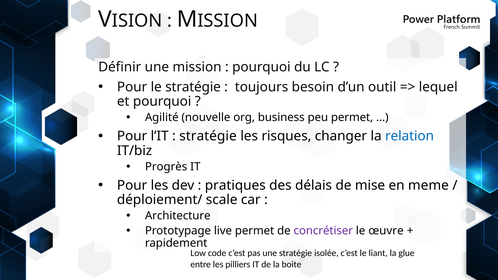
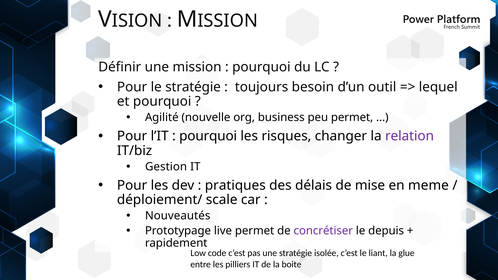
stratégie: stratégie -> pourquoi (208, 136)
relation colour: blue -> purple (410, 136)
Progrès: Progrès -> Gestion (166, 167)
Architecture: Architecture -> Nouveautés (178, 216)
œuvre: œuvre -> depuis (386, 231)
